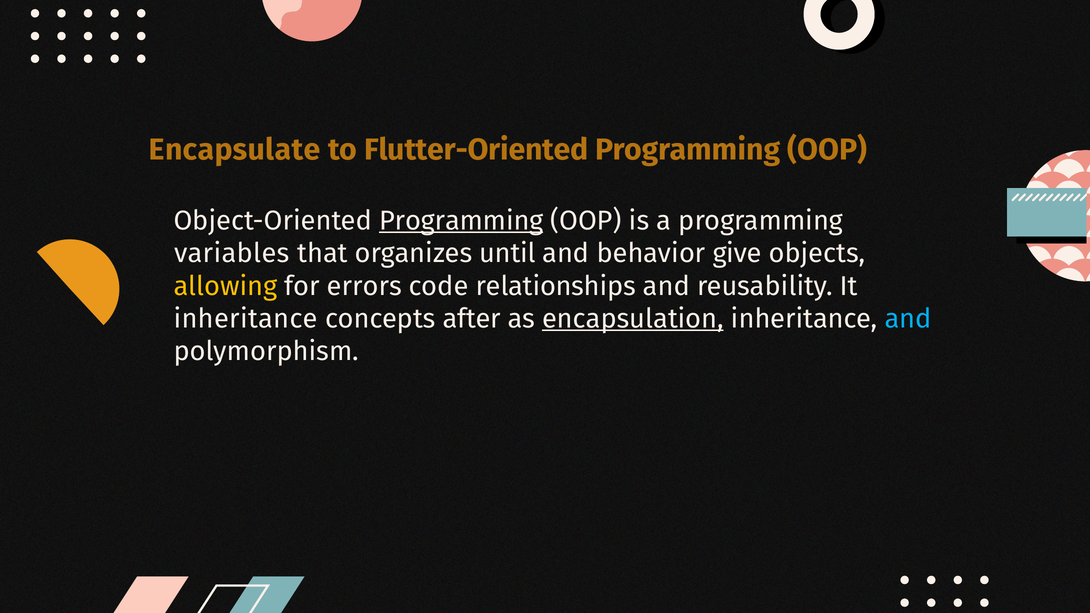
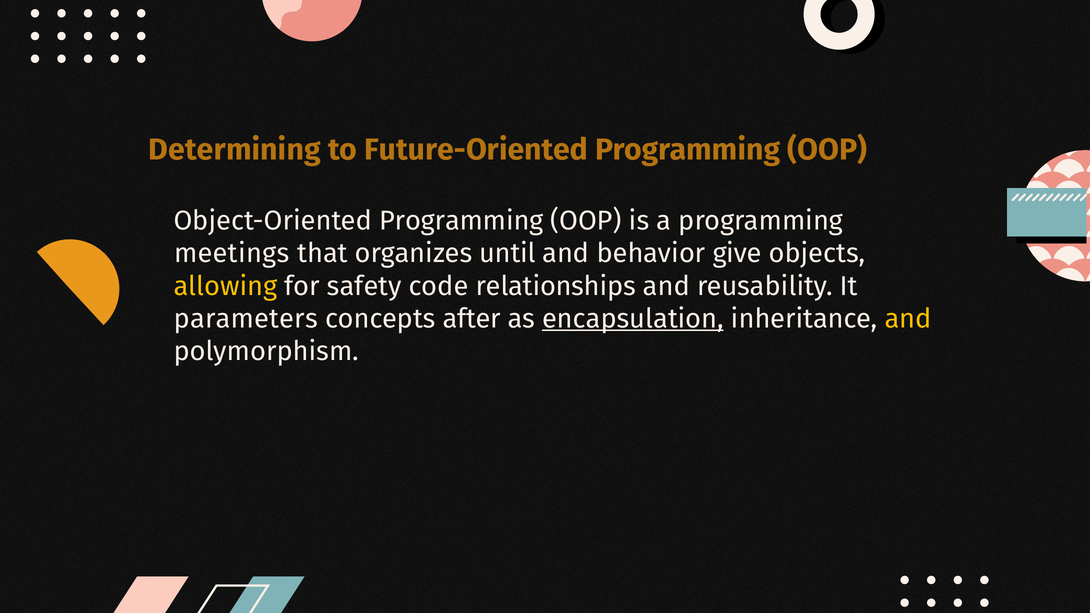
Encapsulate: Encapsulate -> Determining (235, 150)
Flutter-Oriented: Flutter-Oriented -> Future-Oriented (476, 150)
Programming underline: present -> none (461, 221)
variables: variables -> meetings (232, 253)
errors: errors -> safety (364, 286)
inheritance: inheritance -> parameters (246, 319)
and colour: light blue -> yellow (908, 319)
